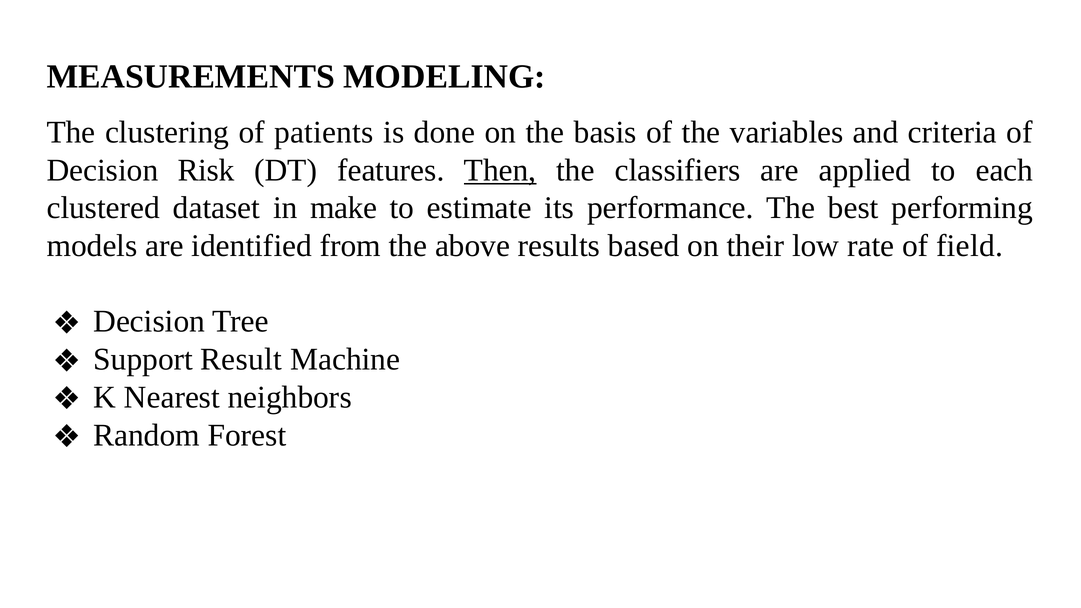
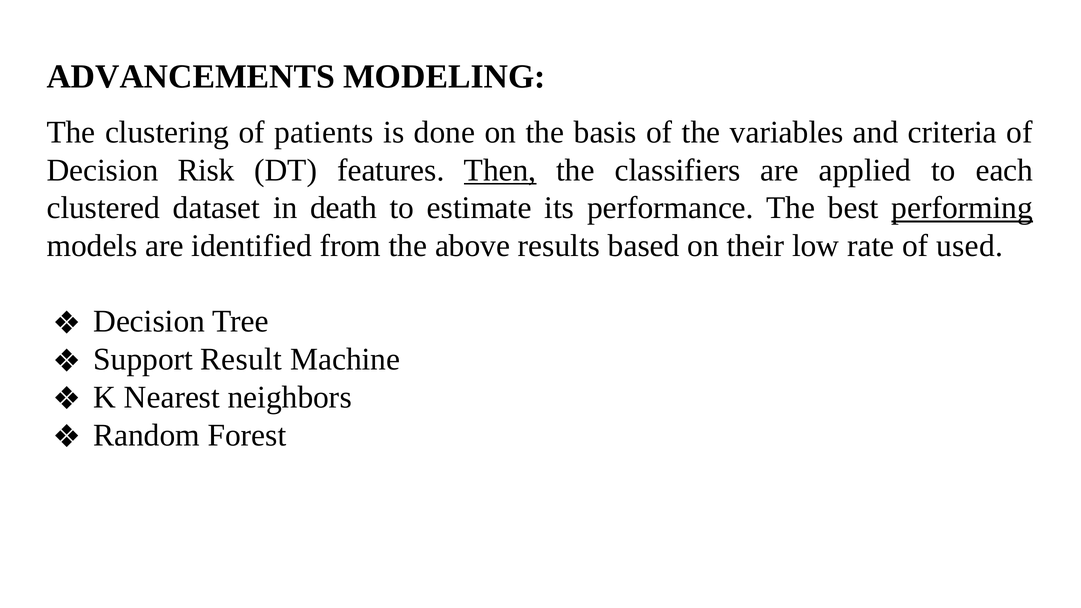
MEASUREMENTS: MEASUREMENTS -> ADVANCEMENTS (191, 77)
make: make -> death (344, 208)
performing underline: none -> present (962, 208)
field: field -> used (970, 246)
